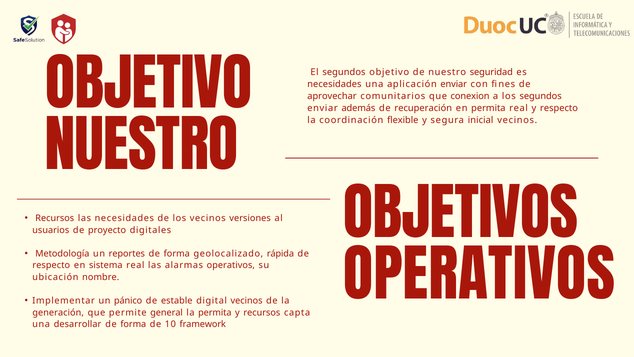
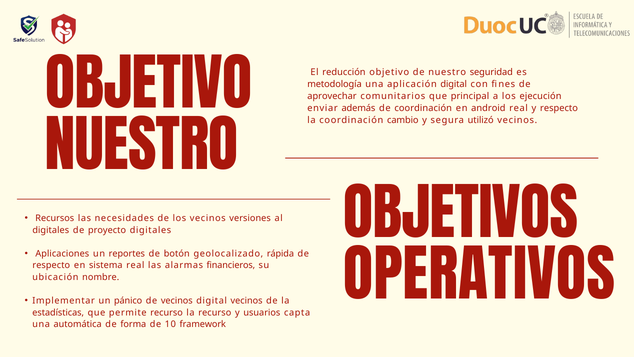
El segundos: segundos -> reducción (344, 72)
necesidades: necesidades -> metodología (334, 84)
aplicación enviar: enviar -> digital (454, 84)
conexion: conexion -> principal (470, 96)
los segundos: segundos -> ejecución (541, 96)
de recuperación: recuperación -> coordinación (423, 108)
en permita: permita -> android (488, 108)
flexible: flexible -> cambio (403, 120)
inicial: inicial -> utilizó (481, 120)
usuarios: usuarios -> digitales (51, 230)
Metodología: Metodología -> Aplicaciones (62, 253)
forma: forma -> botón (177, 253)
alarmas operativos: operativos -> financieros (231, 265)
de estable: estable -> vecinos (177, 301)
generación: generación -> estadísticas (58, 312)
permite general: general -> recurso (167, 312)
la permita: permita -> recurso (215, 312)
y recursos: recursos -> usuarios (262, 312)
desarrollar: desarrollar -> automática (78, 324)
